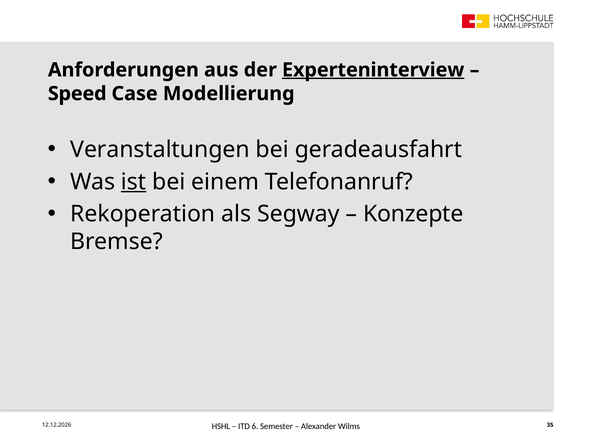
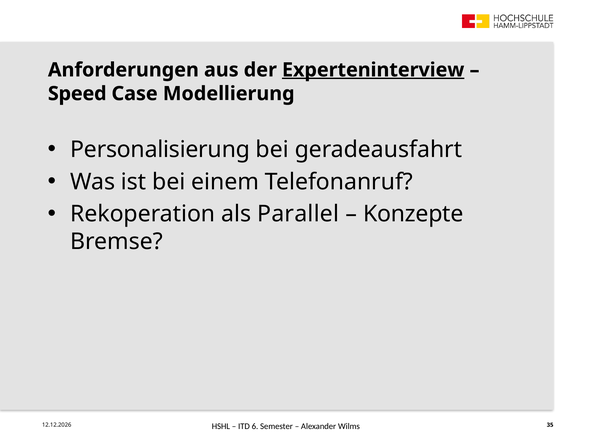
Veranstaltungen: Veranstaltungen -> Personalisierung (160, 149)
ist underline: present -> none (134, 182)
Segway: Segway -> Parallel (298, 214)
